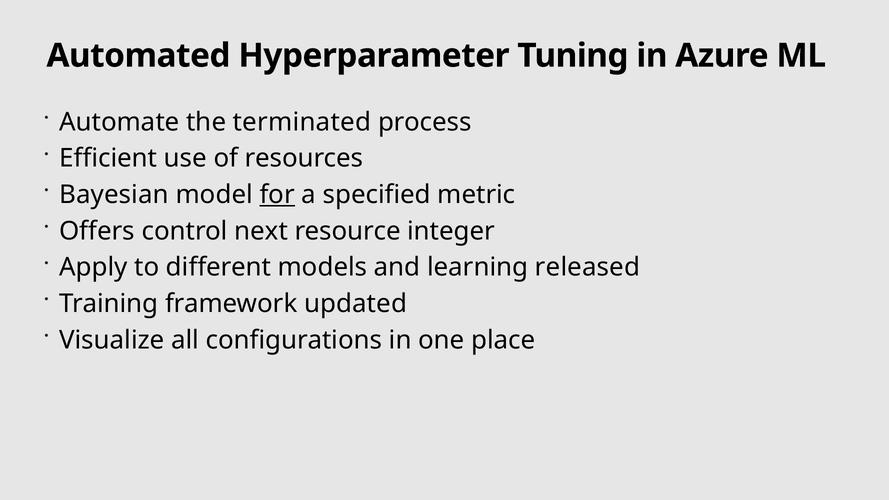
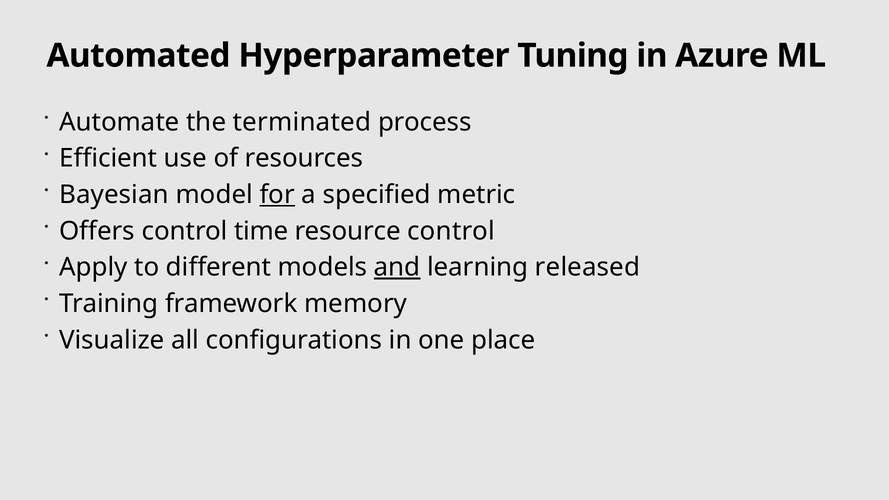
next: next -> time (261, 231)
resource integer: integer -> control (451, 231)
and underline: none -> present (397, 267)
updated: updated -> memory (356, 304)
